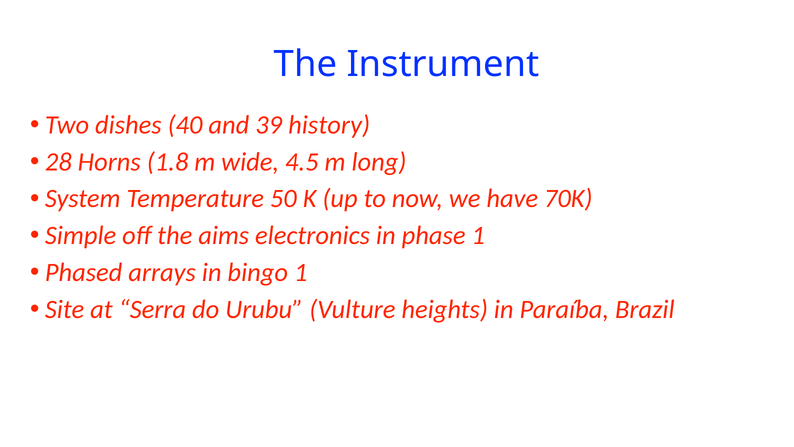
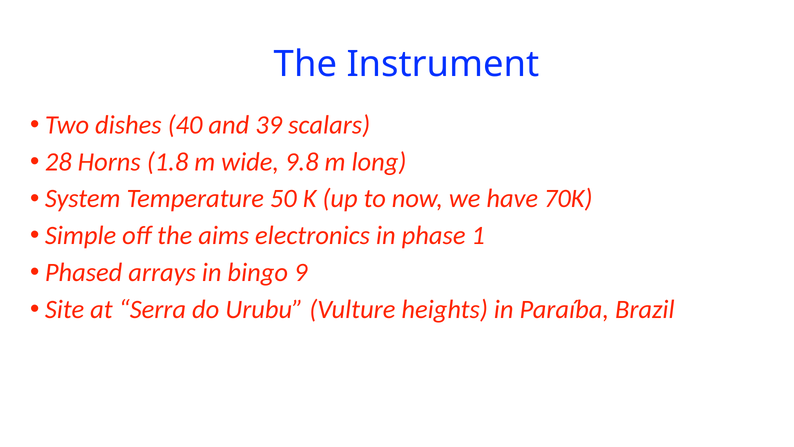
history: history -> scalars (329, 125)
4.5: 4.5 -> 9.8 (302, 162)
bingo 1: 1 -> 9 (301, 272)
